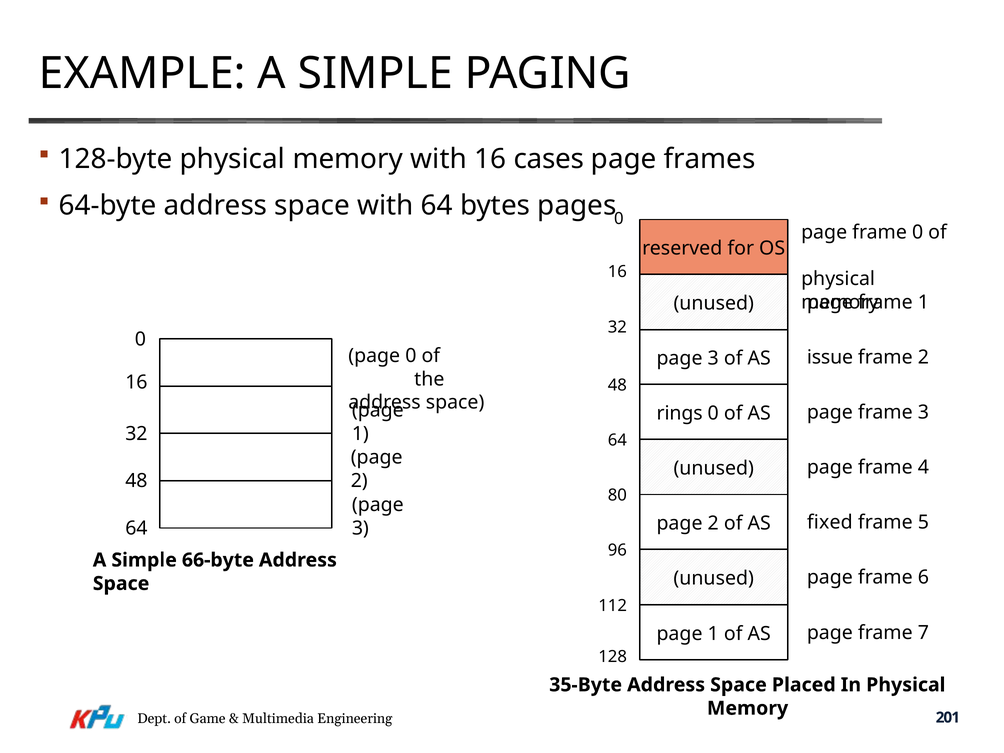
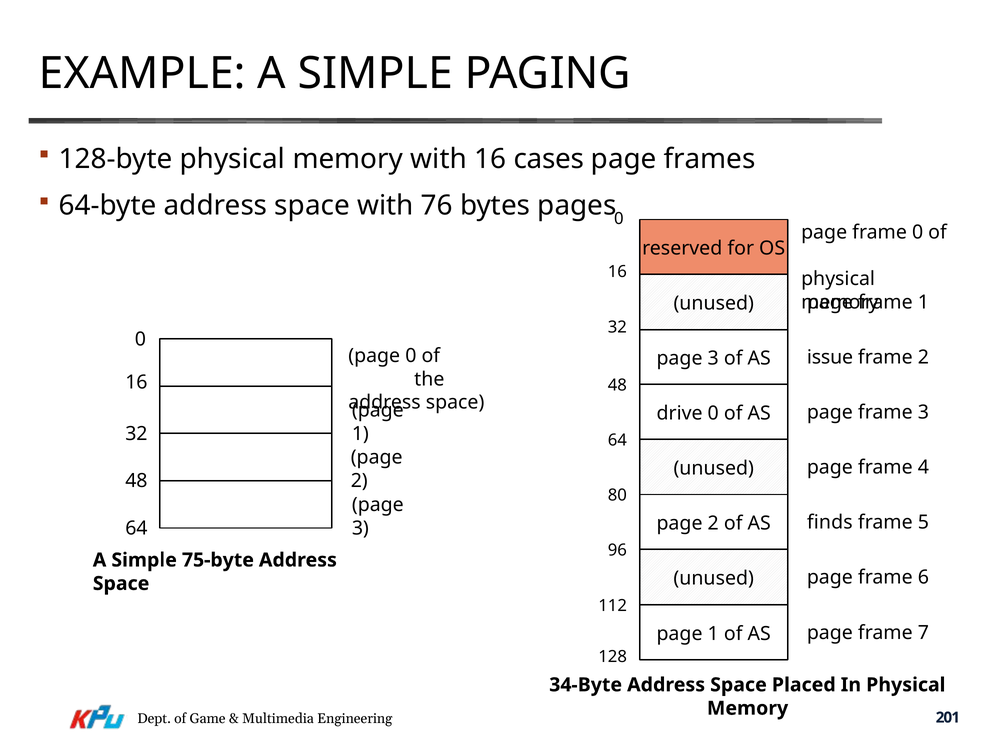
with 64: 64 -> 76 (437, 206)
rings: rings -> drive (680, 413)
fixed: fixed -> finds (830, 522)
66-byte: 66-byte -> 75-byte (218, 560)
35-Byte: 35-Byte -> 34-Byte (586, 685)
